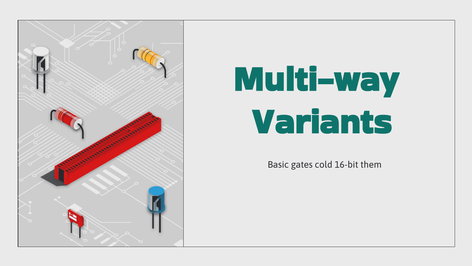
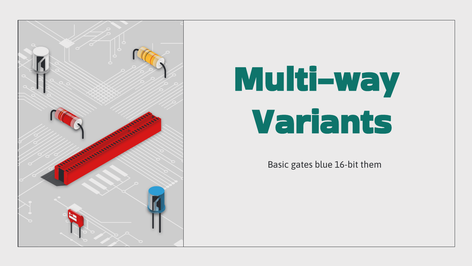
cold: cold -> blue (324, 165)
